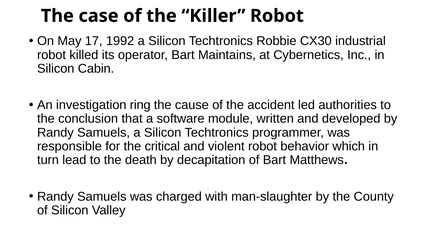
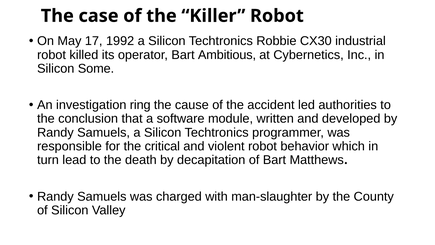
Maintains: Maintains -> Ambitious (227, 55)
Cabin: Cabin -> Some (96, 68)
